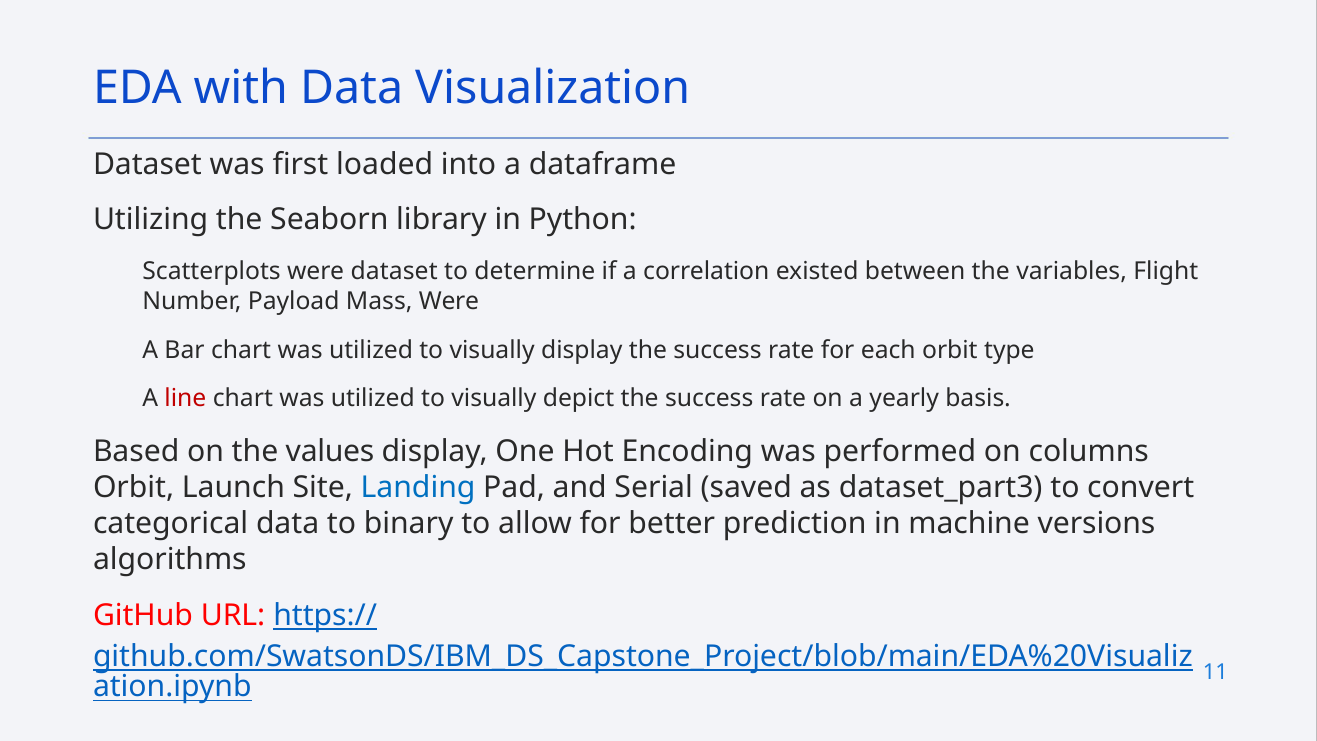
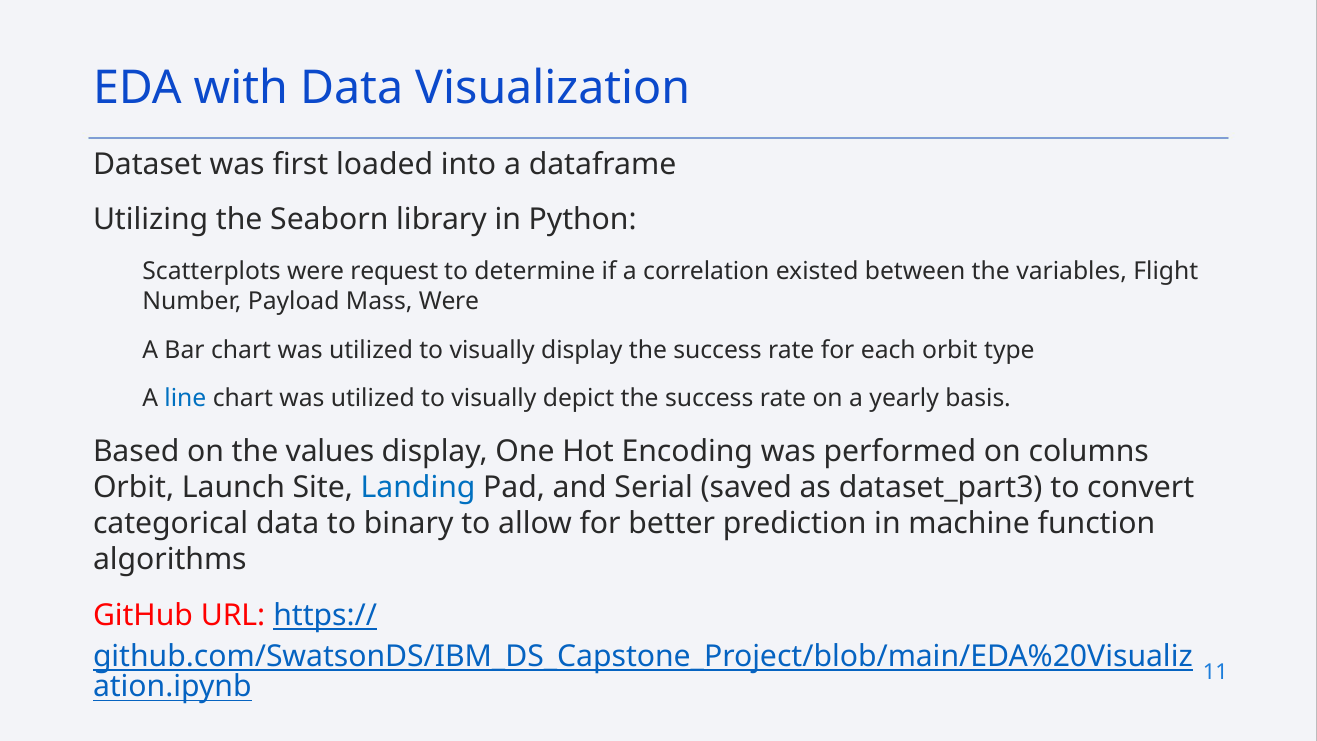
were dataset: dataset -> request (394, 271)
line colour: red -> blue (185, 399)
versions: versions -> function (1096, 524)
